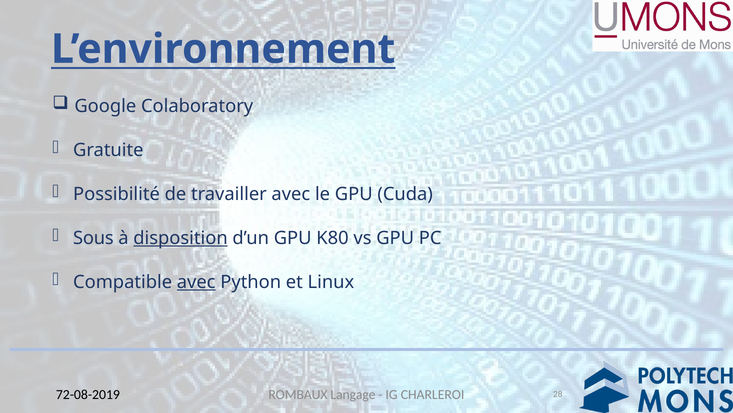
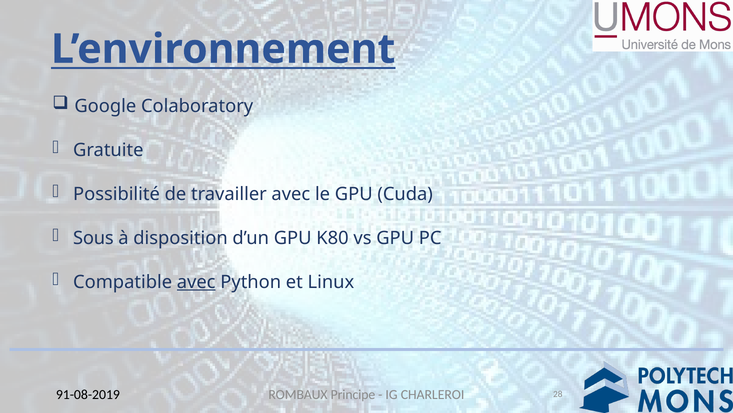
disposition underline: present -> none (181, 238)
72-08-2019: 72-08-2019 -> 91-08-2019 (88, 394)
Langage: Langage -> Principe (353, 394)
